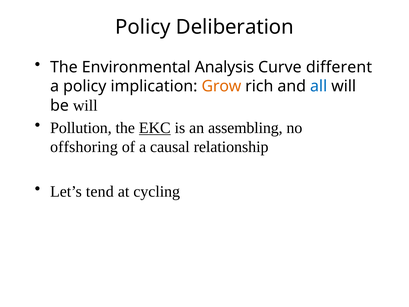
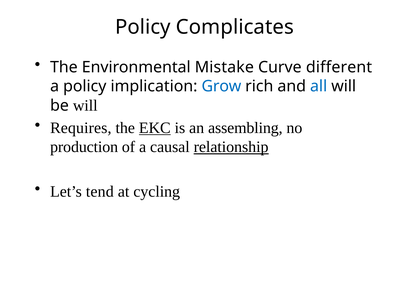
Deliberation: Deliberation -> Complicates (235, 27)
Analysis: Analysis -> Mistake (224, 67)
Grow colour: orange -> blue (221, 86)
Pollution: Pollution -> Requires (81, 128)
offshoring: offshoring -> production (84, 147)
relationship underline: none -> present (231, 147)
